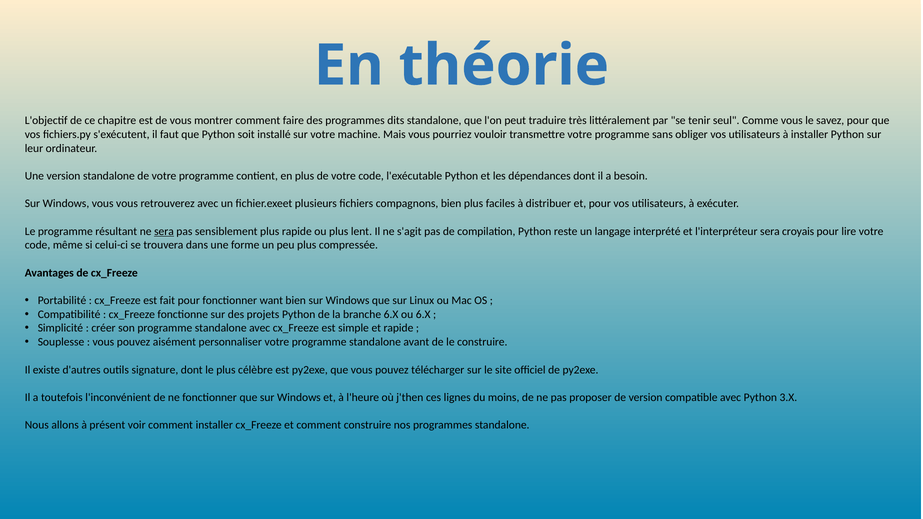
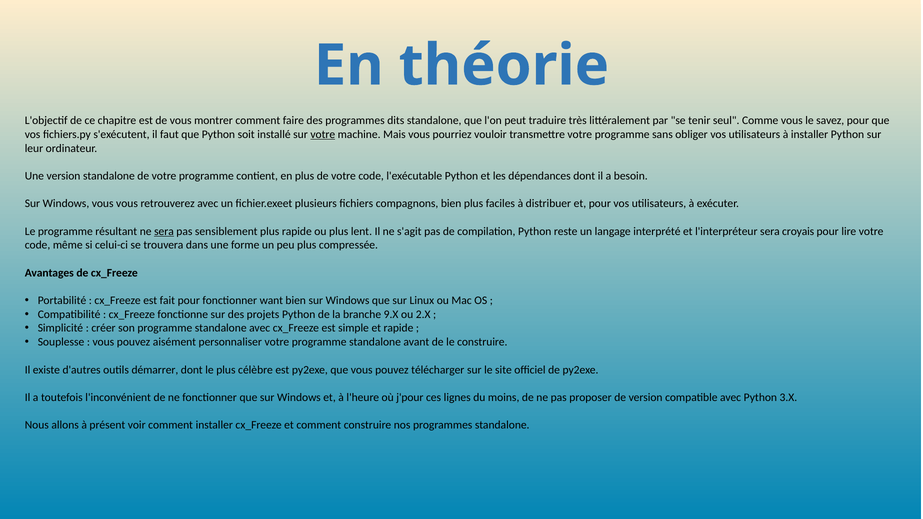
votre underline: none -> present (323, 134)
branche 6.X: 6.X -> 9.X (391, 314)
ou 6.X: 6.X -> 2.X (423, 314)
signature: signature -> démarrer (155, 370)
j'then: j'then -> j'pour (410, 398)
